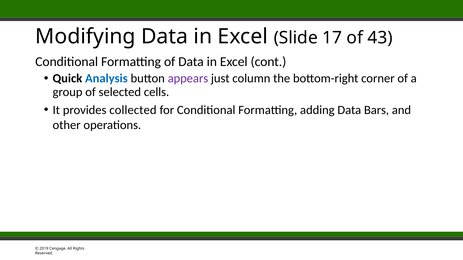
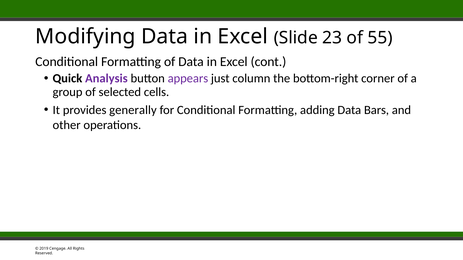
17: 17 -> 23 (332, 38)
43: 43 -> 55 (380, 38)
Analysis colour: blue -> purple (106, 79)
collected: collected -> generally (133, 110)
